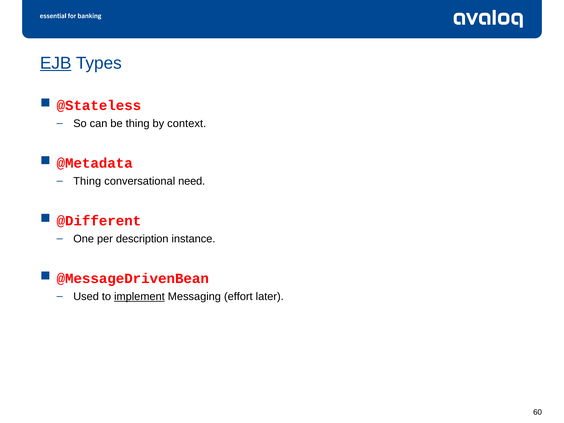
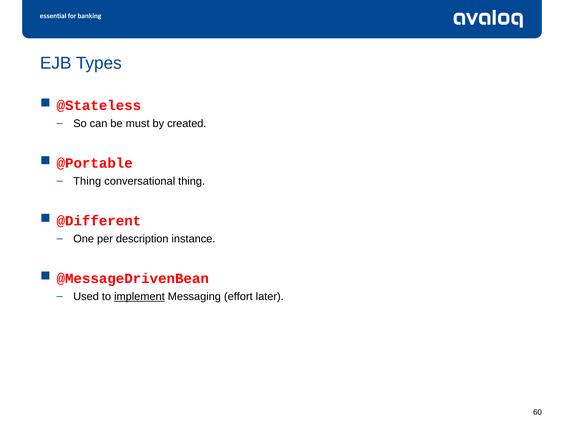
EJB underline: present -> none (56, 63)
be thing: thing -> must (138, 123)
context: context -> created (187, 123)
@Metadata: @Metadata -> @Portable (95, 163)
conversational need: need -> thing (192, 181)
